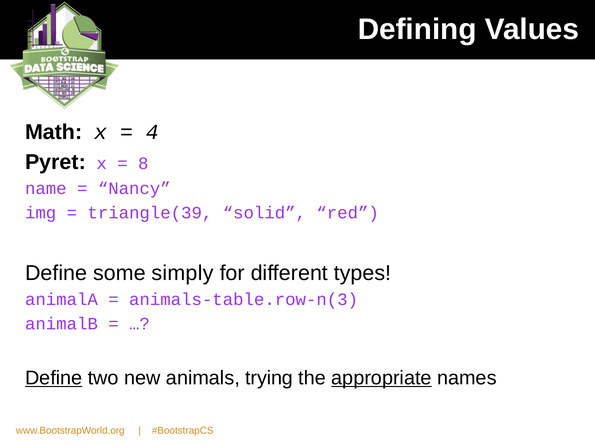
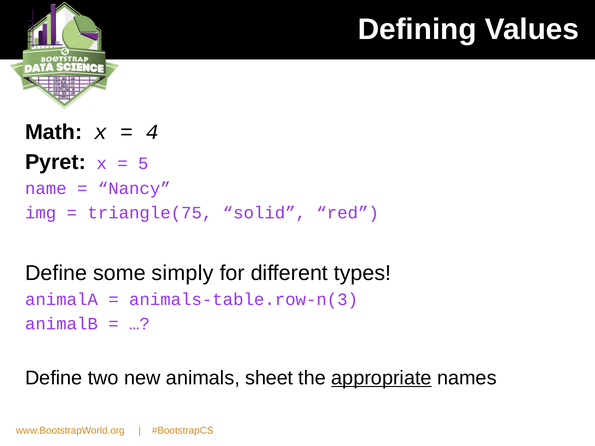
8: 8 -> 5 (143, 164)
triangle(39: triangle(39 -> triangle(75 (150, 213)
Define underline: present -> none (54, 378)
trying: trying -> sheet (269, 378)
